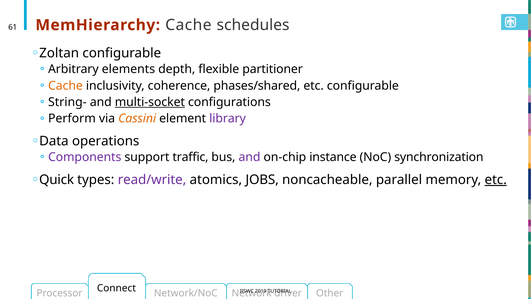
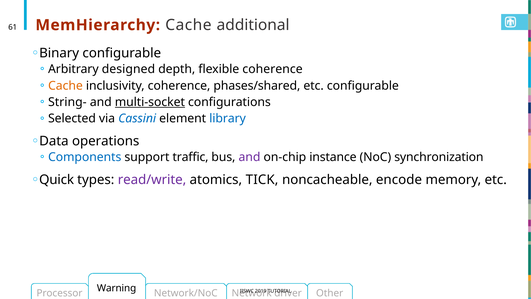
schedules: schedules -> additional (253, 25)
Zoltan: Zoltan -> Binary (59, 53)
elements: elements -> designed (128, 69)
flexible partitioner: partitioner -> coherence (273, 69)
Perform: Perform -> Selected (72, 118)
Cassini colour: orange -> blue (137, 118)
library colour: purple -> blue (228, 118)
Components colour: purple -> blue (85, 157)
JOBS: JOBS -> TICK (262, 180)
parallel: parallel -> encode (399, 180)
etc underline: present -> none (496, 180)
Connect: Connect -> Warning (117, 288)
